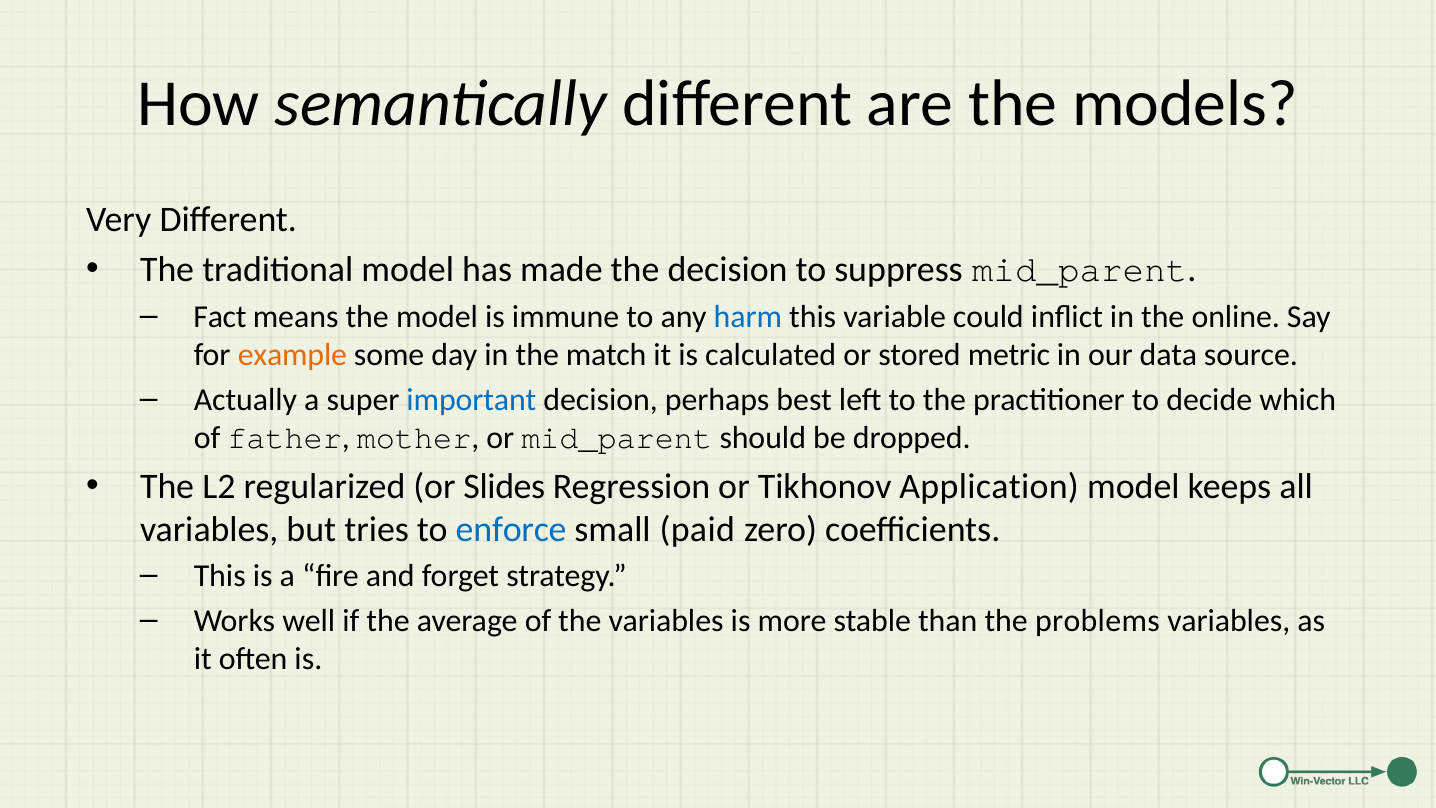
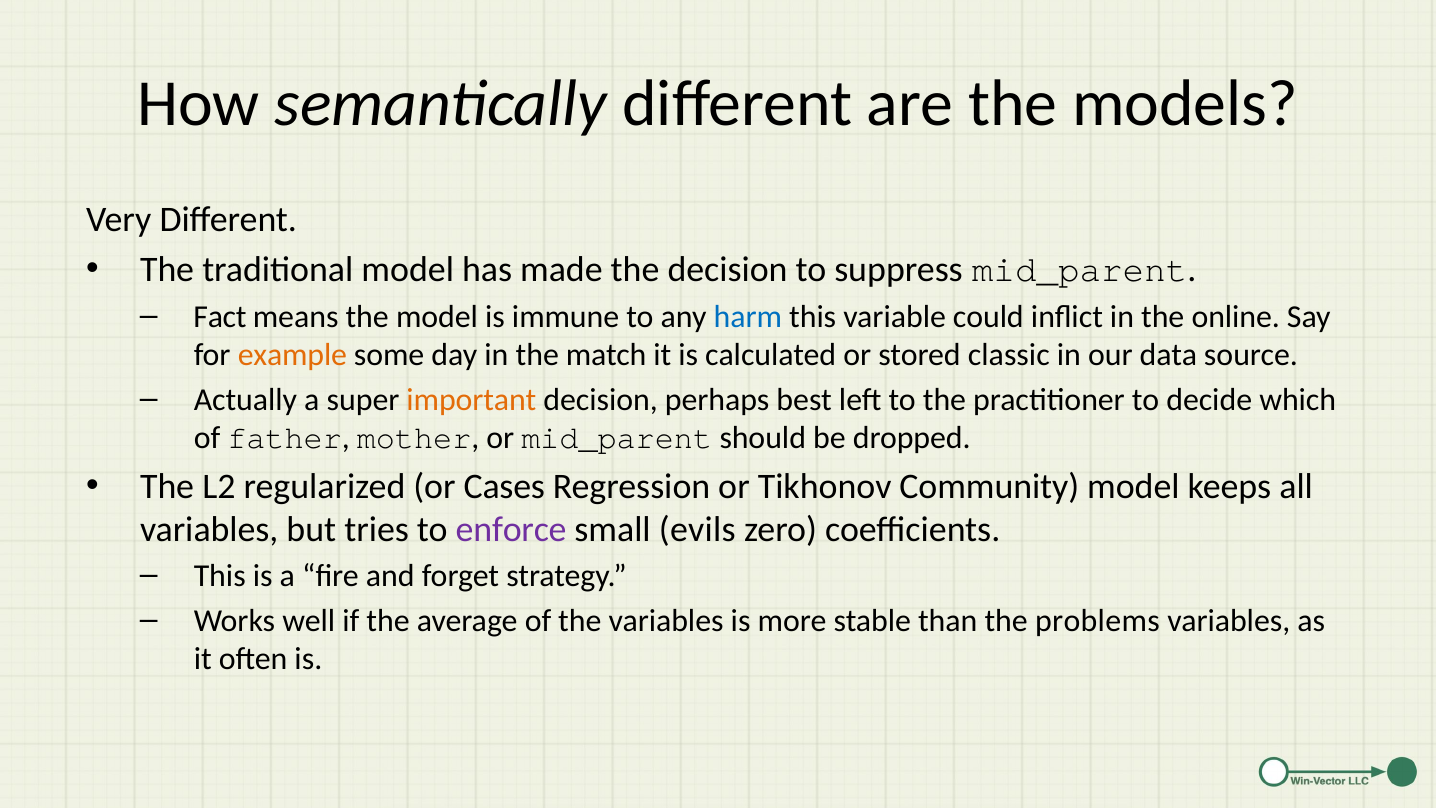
metric: metric -> classic (1009, 355)
important colour: blue -> orange (471, 400)
Slides: Slides -> Cases (504, 486)
Application: Application -> Community (989, 486)
enforce colour: blue -> purple (511, 529)
paid: paid -> evils (697, 529)
